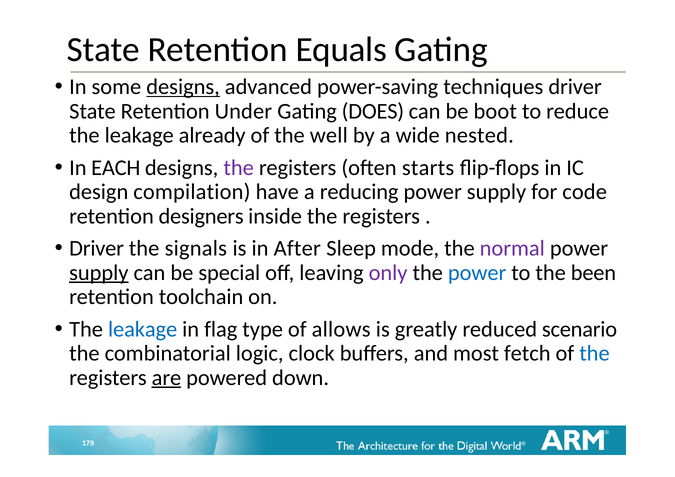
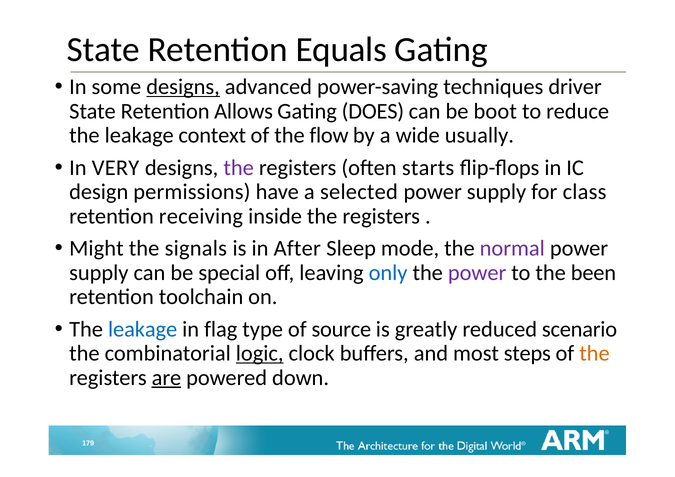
Under: Under -> Allows (244, 111)
already: already -> context (212, 135)
well: well -> flow (329, 135)
nested: nested -> usually (479, 135)
EACH: EACH -> VERY (116, 168)
compilation: compilation -> permissions (192, 192)
reducing: reducing -> selected (359, 192)
code: code -> class (585, 192)
designers: designers -> receiving (201, 216)
Driver: Driver -> Might (96, 248)
supply underline: present -> none (99, 273)
only colour: purple -> blue (388, 273)
power colour: blue -> purple (477, 273)
allows: allows -> source (341, 329)
logic underline: none -> present (260, 353)
fetch: fetch -> steps (527, 353)
the colour: blue -> orange (594, 353)
